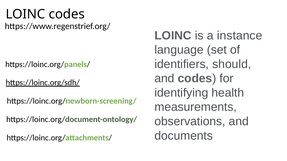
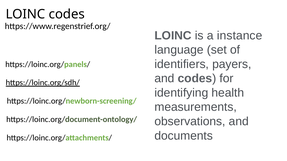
should: should -> payers (232, 64)
